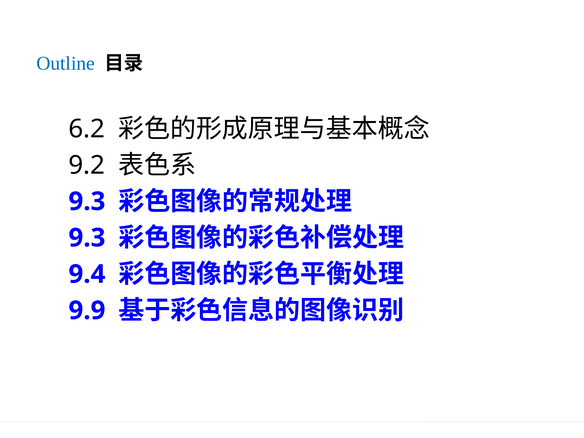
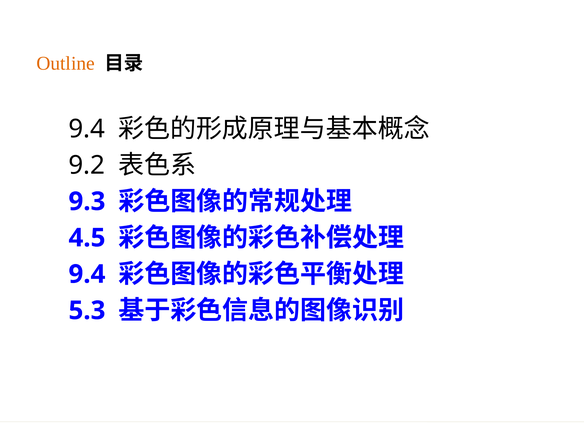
Outline colour: blue -> orange (66, 63)
6.2: 6.2 -> 9.4 (87, 129)
9.3: 9.3 -> 4.5 (87, 238)
9.9: 9.9 -> 5.3 (87, 311)
